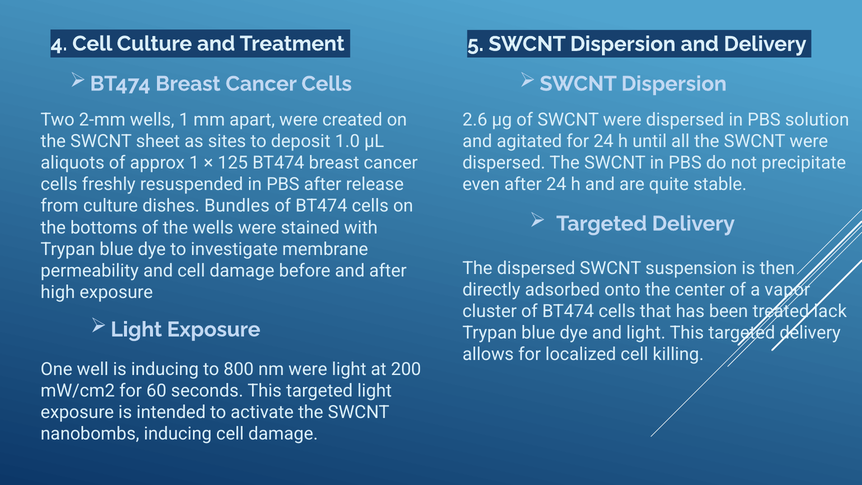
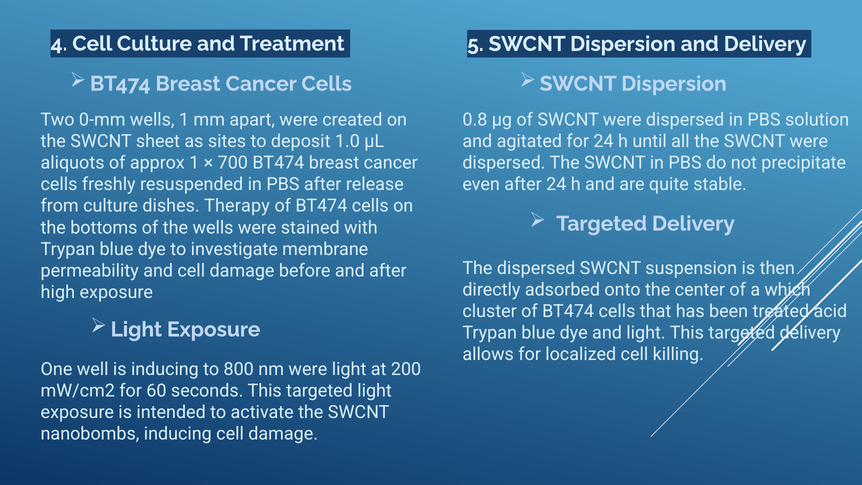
2.6: 2.6 -> 0.8 (475, 120)
2-mm: 2-mm -> 0-mm (102, 120)
125: 125 -> 700 (233, 163)
Bundles: Bundles -> Therapy (237, 206)
vapor: vapor -> which (788, 290)
lack: lack -> acid (830, 311)
